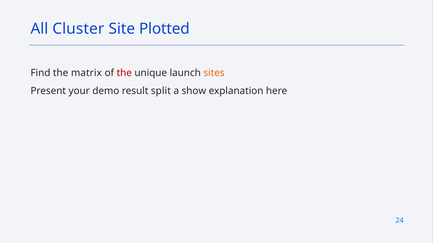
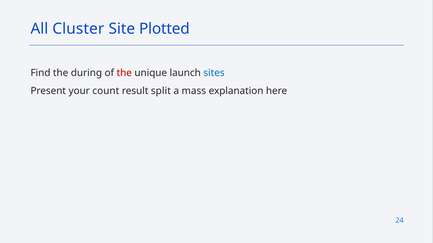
matrix: matrix -> during (86, 73)
sites colour: orange -> blue (214, 73)
demo: demo -> count (106, 91)
show: show -> mass (194, 91)
